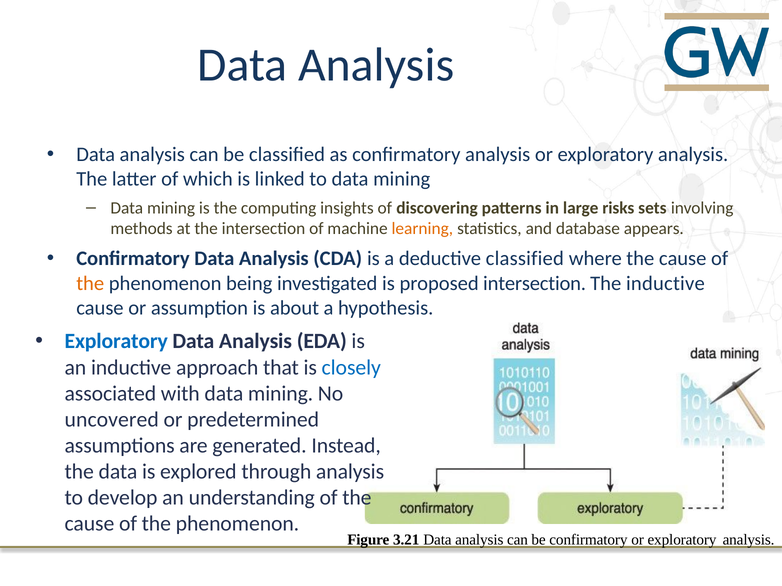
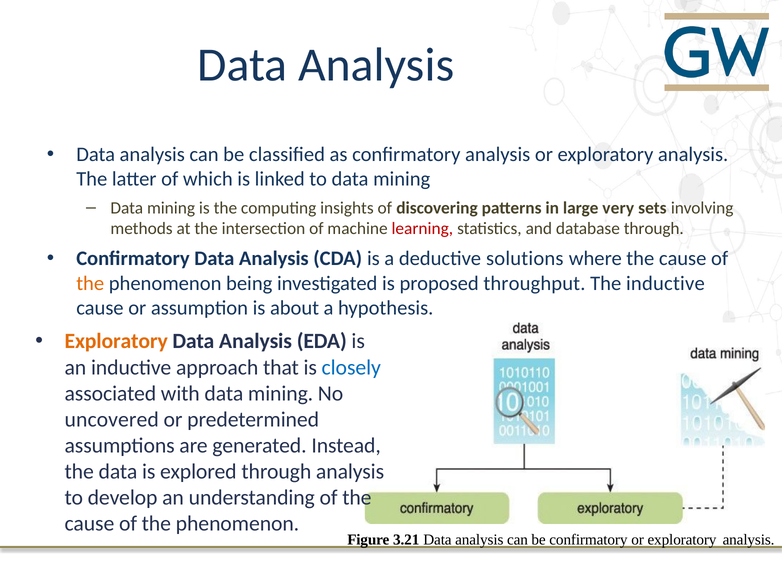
risks: risks -> very (618, 208)
learning colour: orange -> red (422, 229)
database appears: appears -> through (654, 229)
deductive classified: classified -> solutions (525, 259)
proposed intersection: intersection -> throughput (534, 284)
Exploratory colour: blue -> orange (116, 342)
